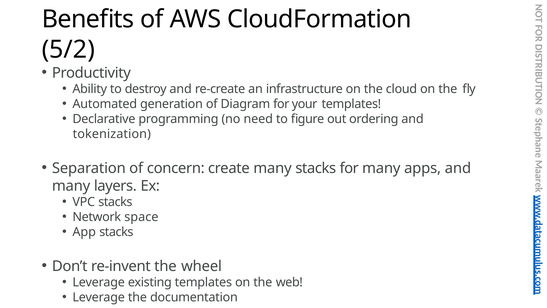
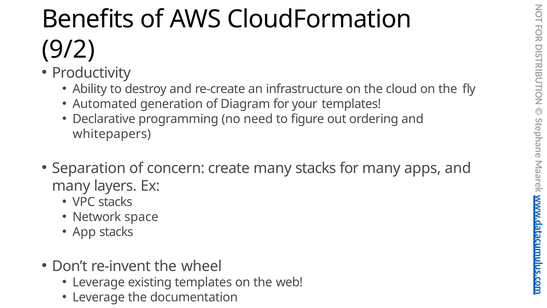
5/2: 5/2 -> 9/2 (68, 49)
tokenization: tokenization -> whitepapers (112, 134)
